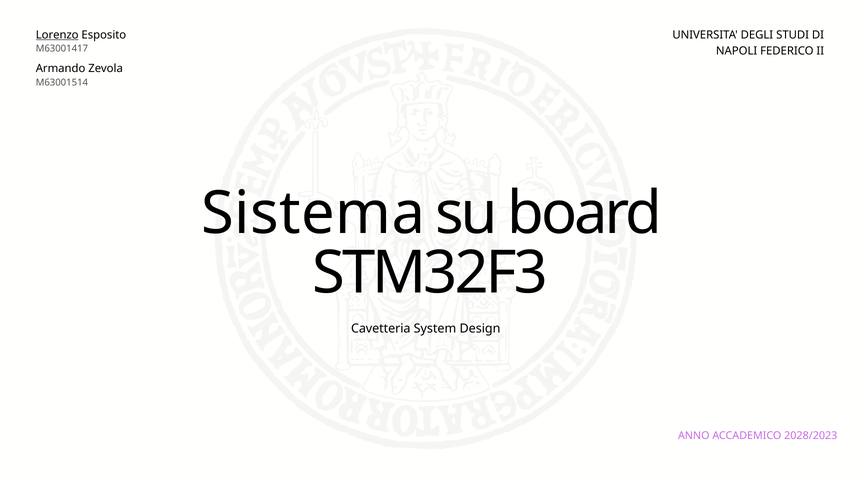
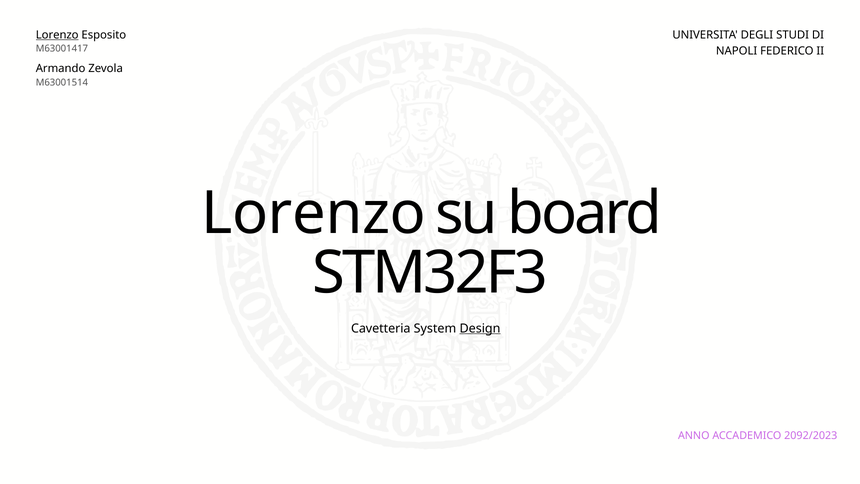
Sistema: Sistema -> Lorenzo (314, 213)
Design underline: none -> present (480, 328)
2028/2023: 2028/2023 -> 2092/2023 (811, 436)
